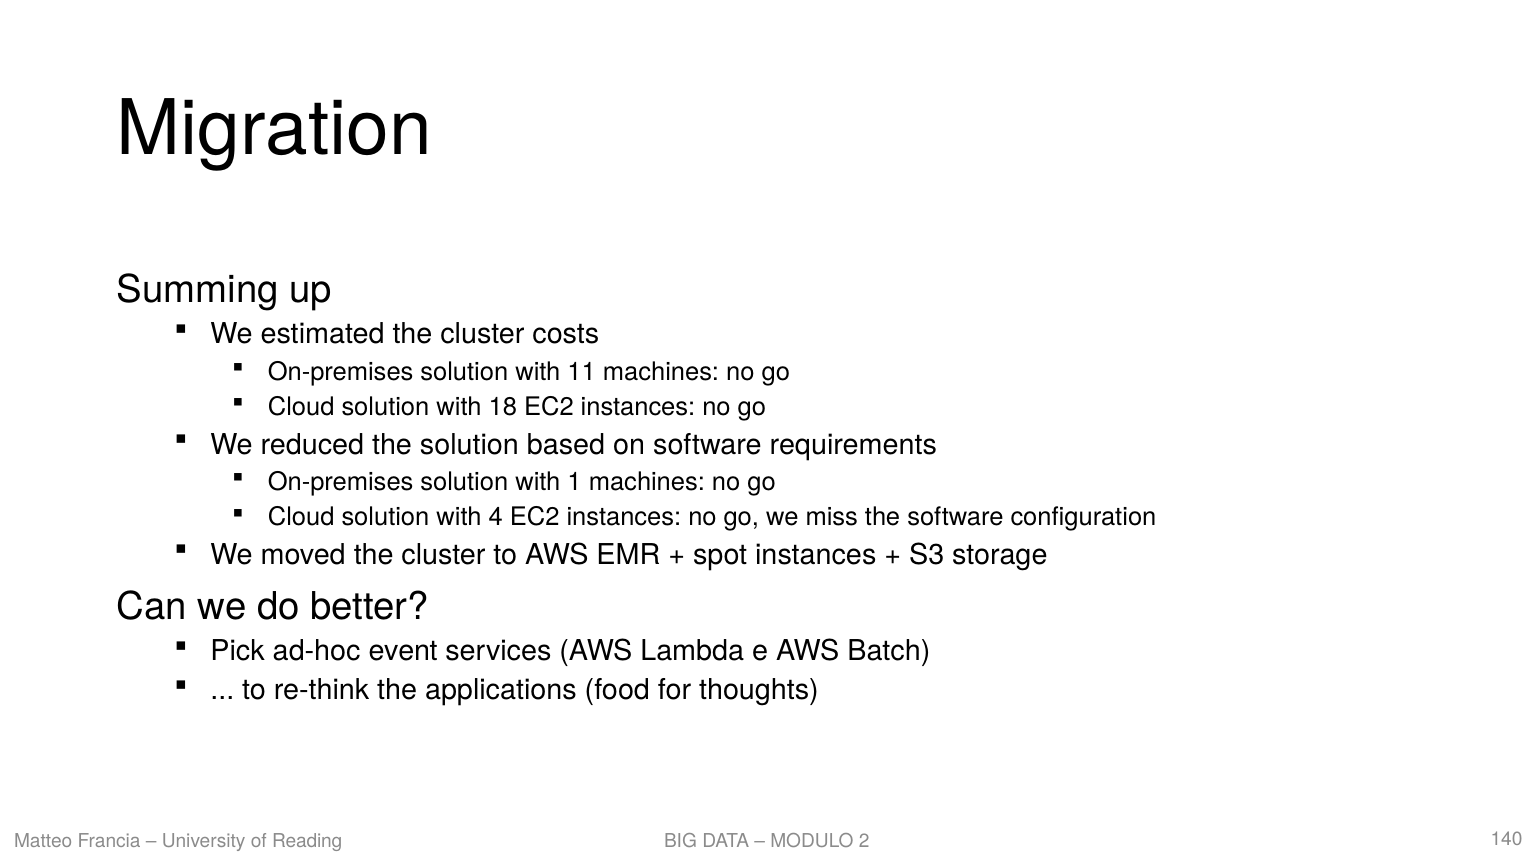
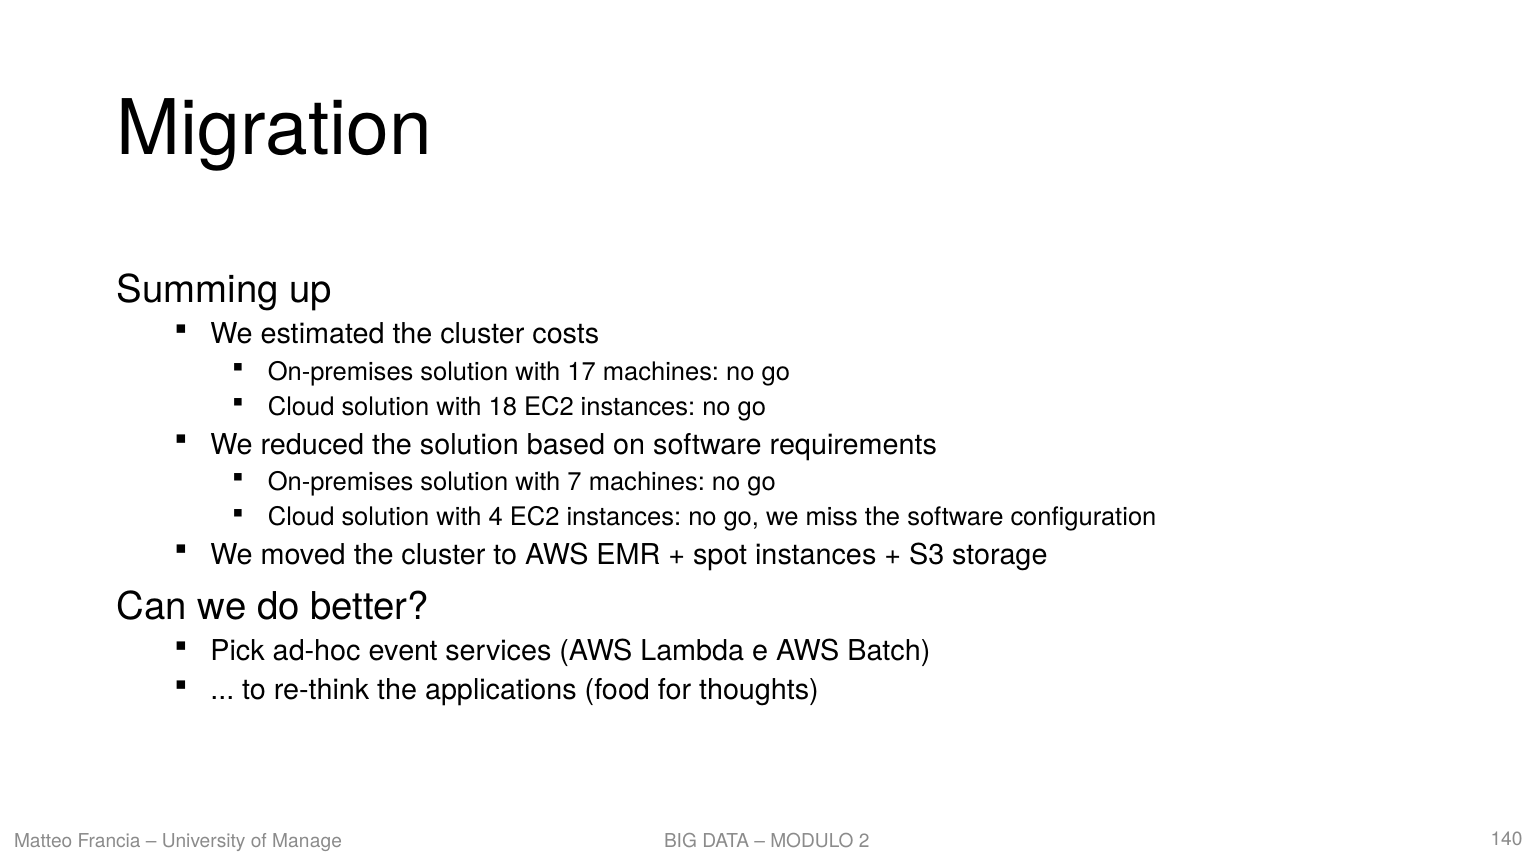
11: 11 -> 17 (582, 372)
1: 1 -> 7 (575, 482)
Reading: Reading -> Manage (307, 841)
